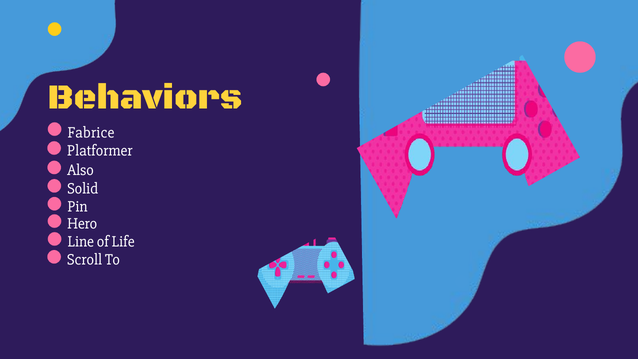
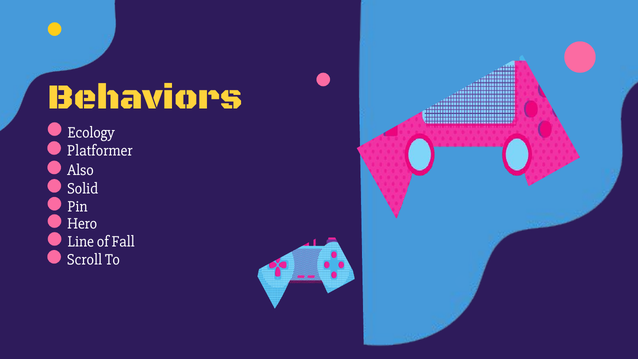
Fabrice: Fabrice -> Ecology (91, 133)
Life: Life -> Fall (123, 242)
